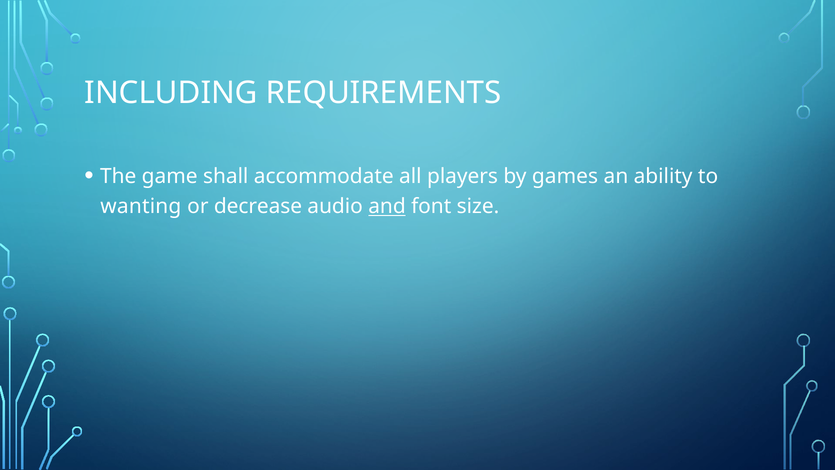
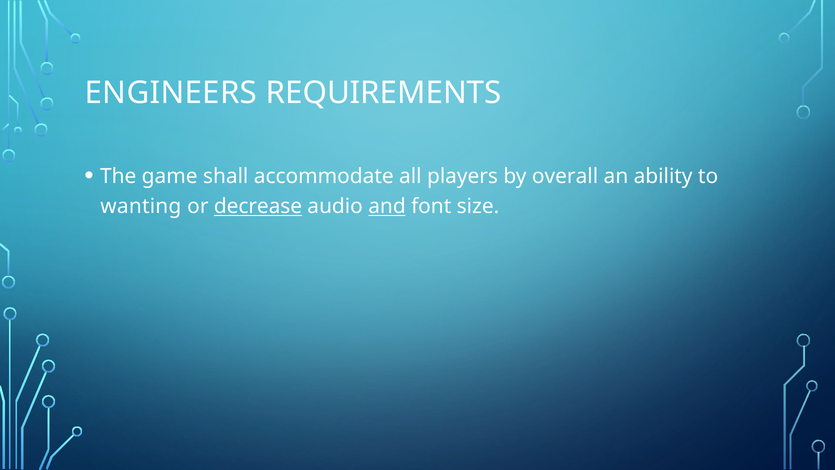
INCLUDING: INCLUDING -> ENGINEERS (171, 93)
games: games -> overall (565, 176)
decrease underline: none -> present (258, 206)
